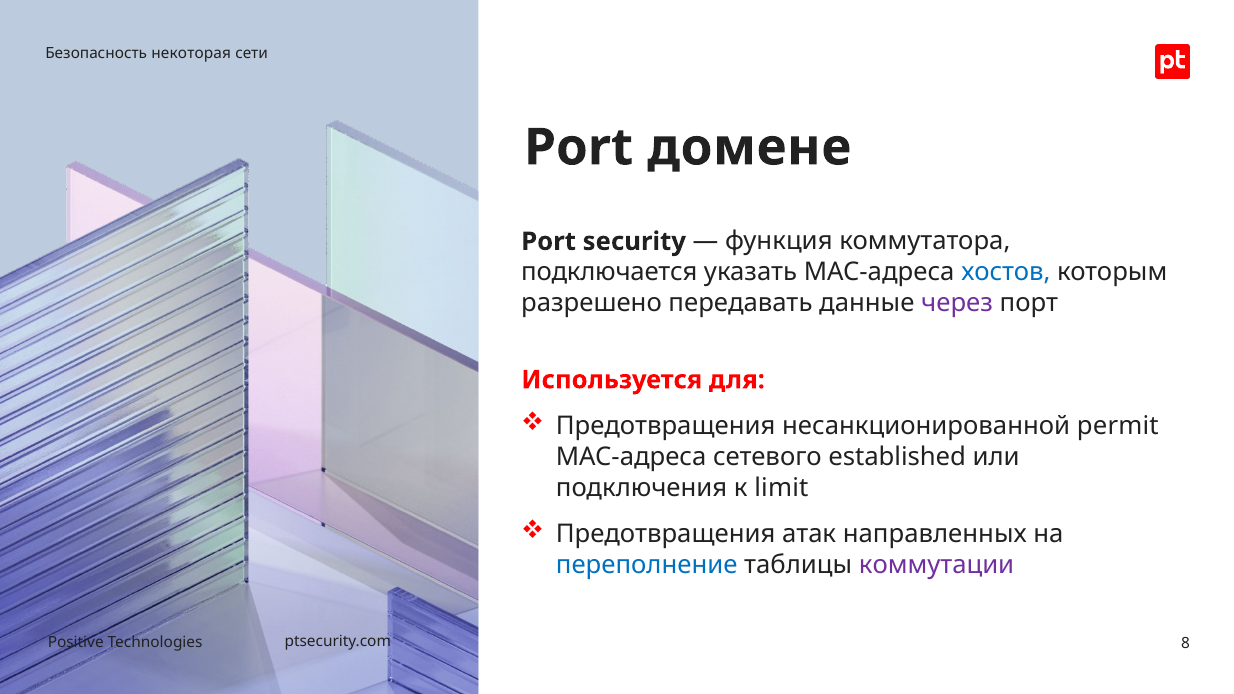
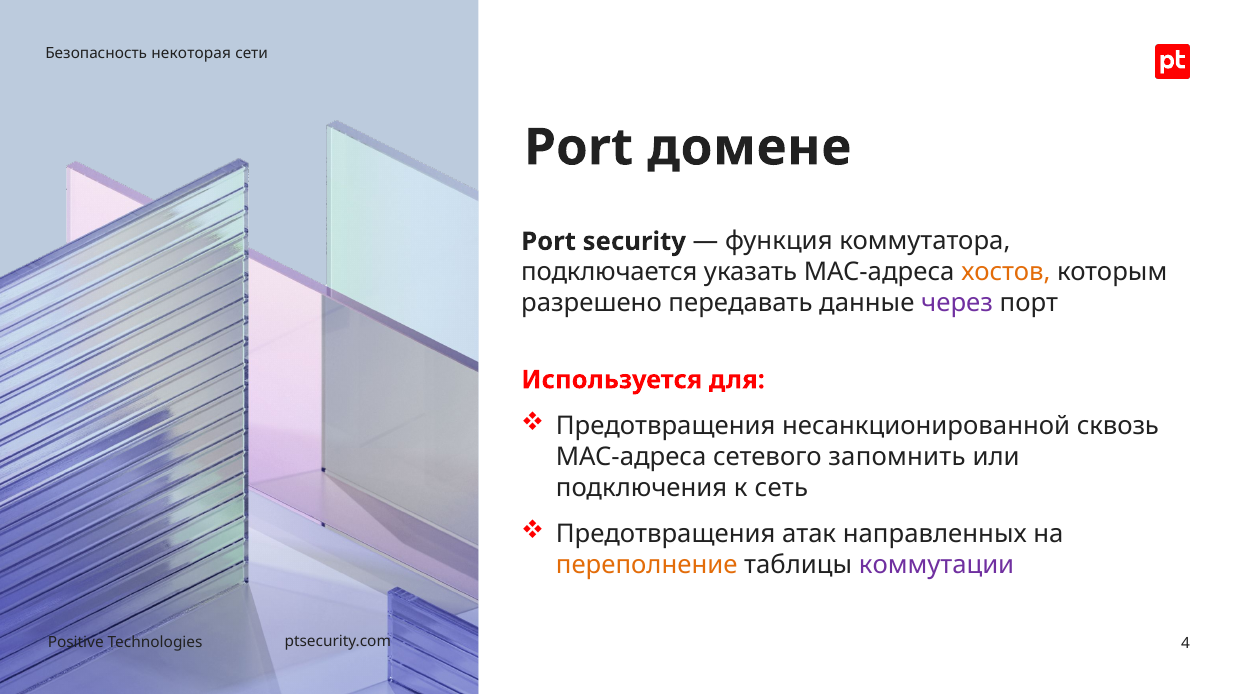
хостов colour: blue -> orange (1006, 272)
permit: permit -> сквозь (1118, 426)
established: established -> запомнить (897, 457)
limit: limit -> сеть (781, 488)
переполнение colour: blue -> orange (647, 565)
8: 8 -> 4 (1186, 644)
